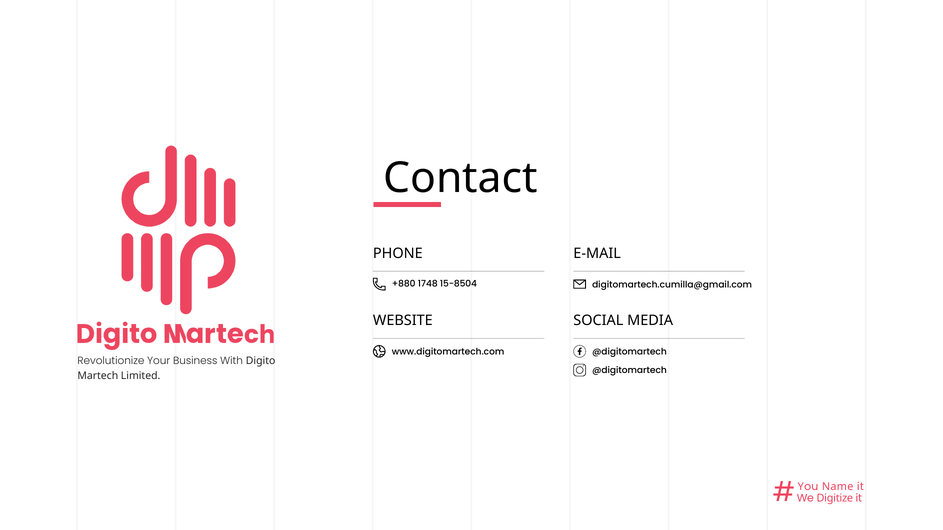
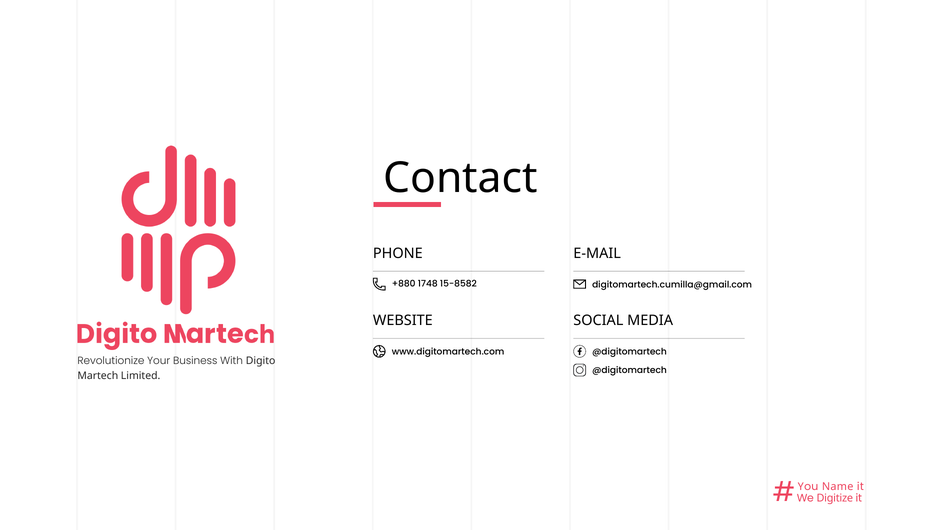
15-8504: 15-8504 -> 15-8582 (458, 284)
